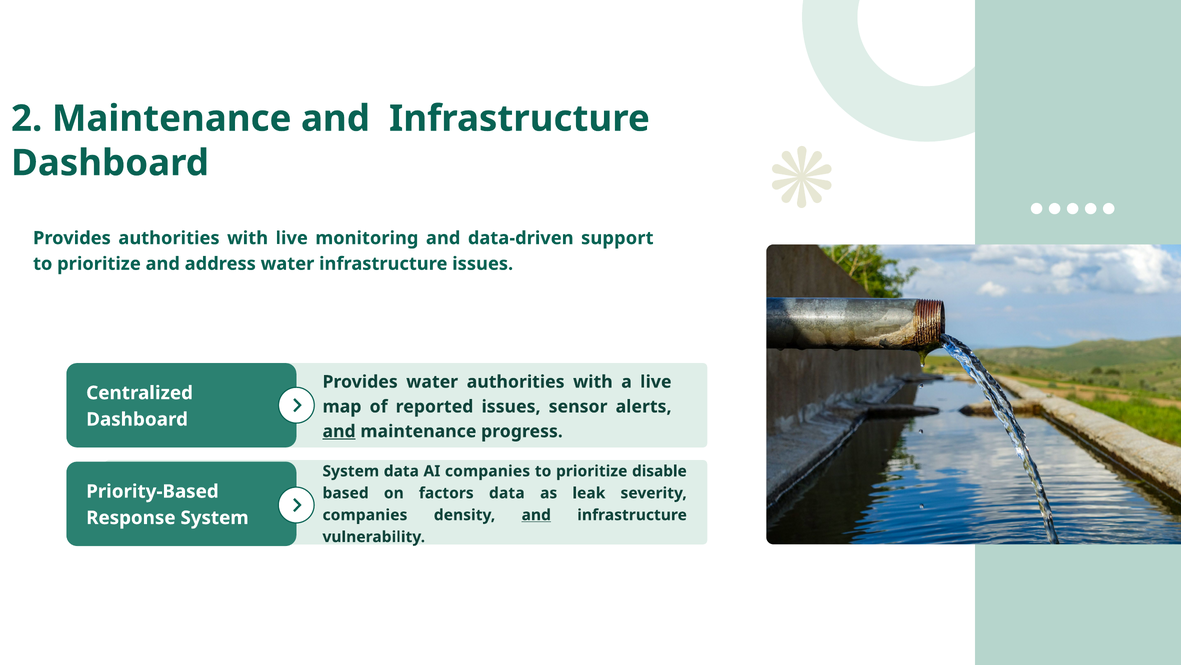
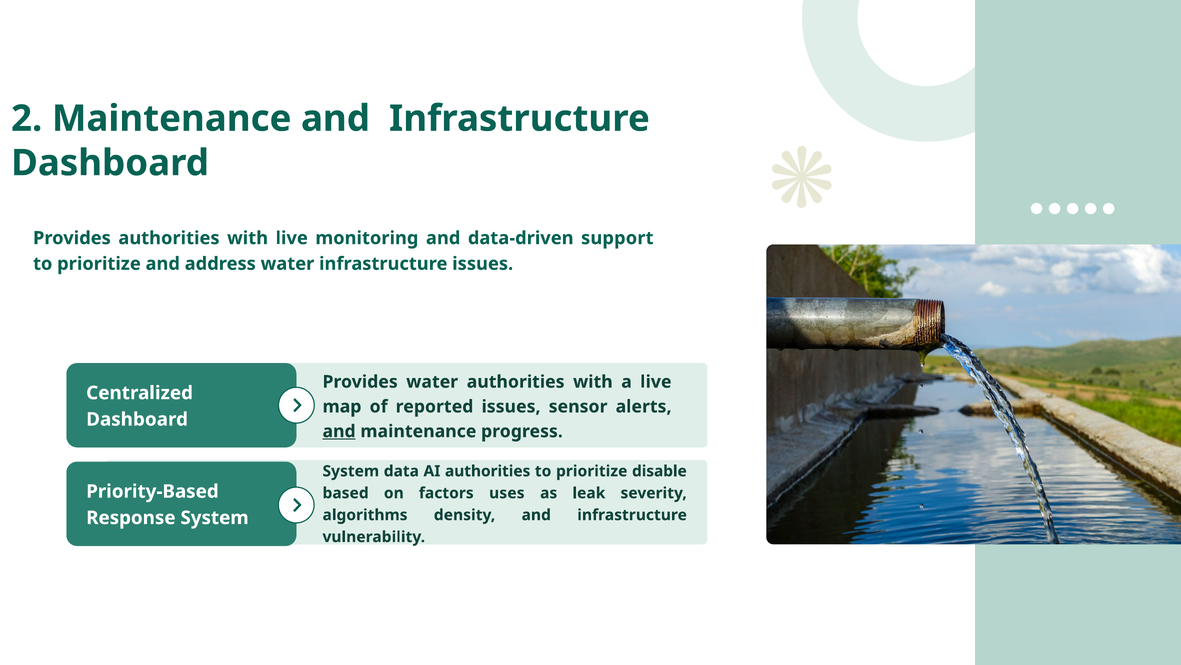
AI companies: companies -> authorities (488, 471)
factors data: data -> uses (507, 493)
companies: companies -> algorithms (365, 515)
and underline: present -> none (536, 515)
